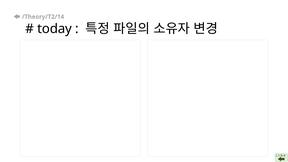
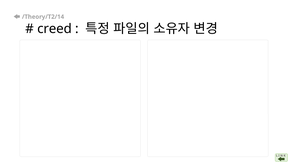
today: today -> creed (55, 29)
